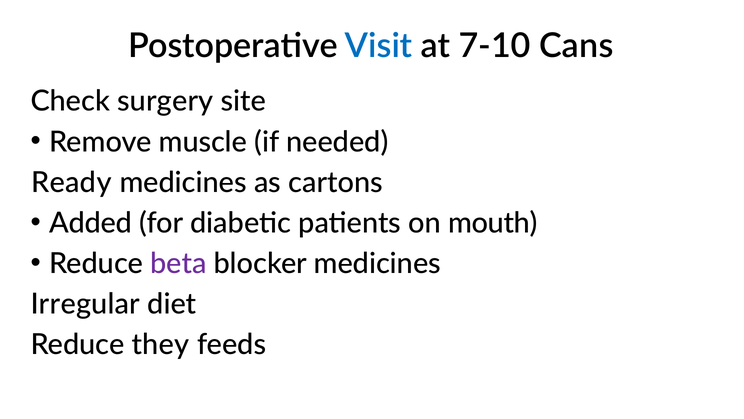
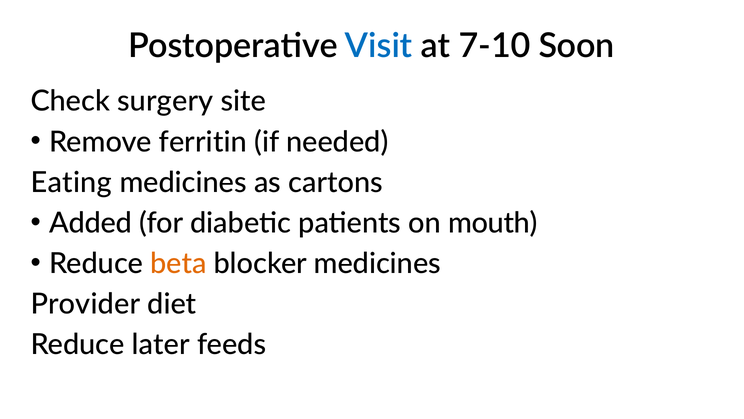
Cans: Cans -> Soon (577, 46)
muscle: muscle -> ferritin (203, 142)
Ready: Ready -> Eating (71, 182)
beta colour: purple -> orange (178, 263)
Irregular: Irregular -> Provider (85, 304)
they: they -> later (161, 344)
